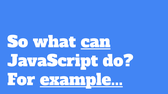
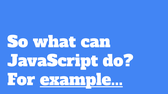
can underline: present -> none (96, 42)
